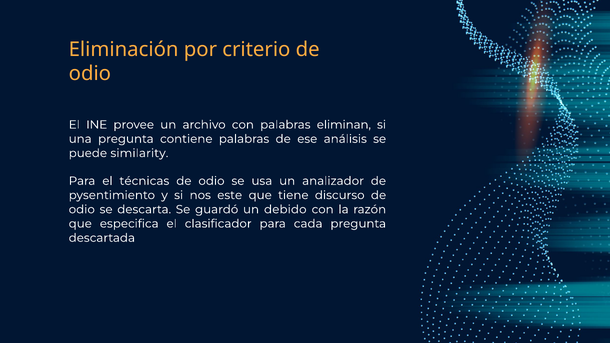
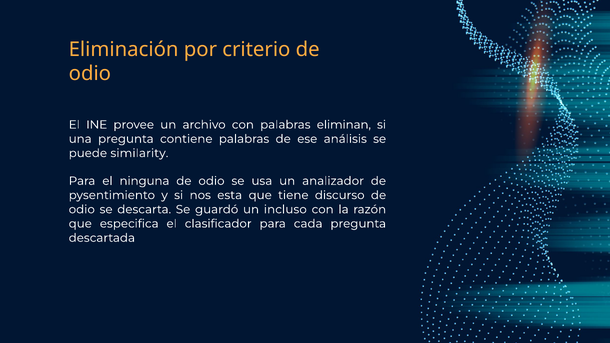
técnicas: técnicas -> ninguna (144, 181)
este: este -> esta (230, 195)
debido: debido -> incluso (285, 209)
